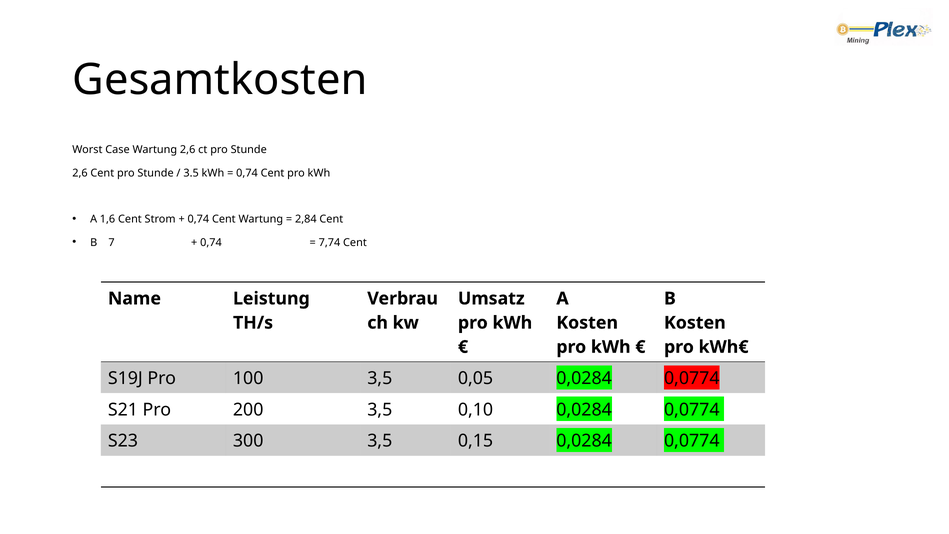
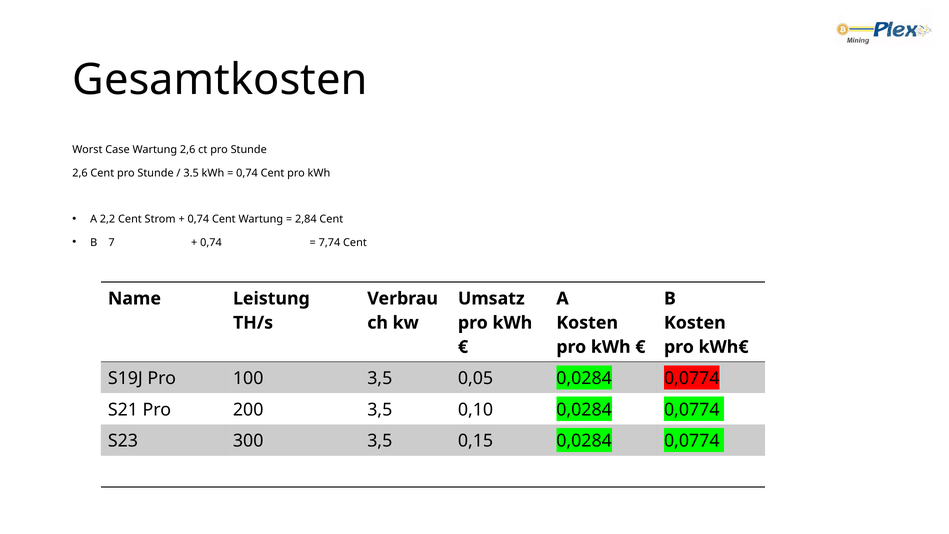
1,6: 1,6 -> 2,2 (108, 219)
